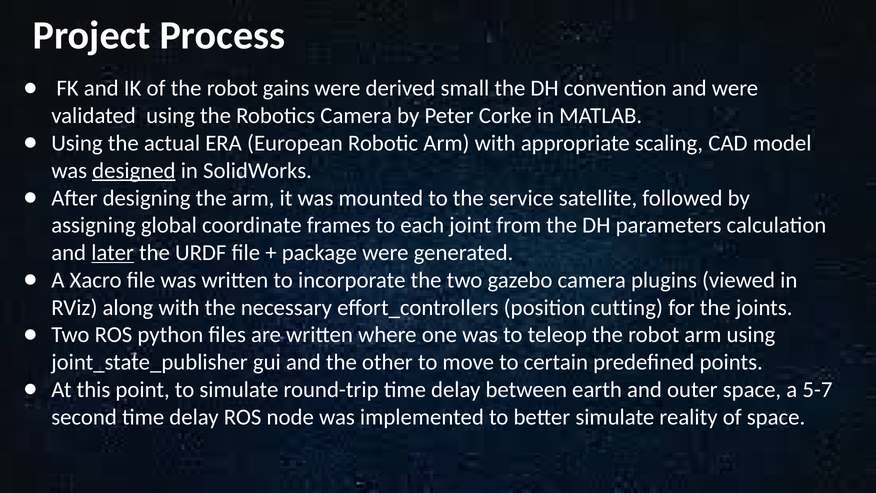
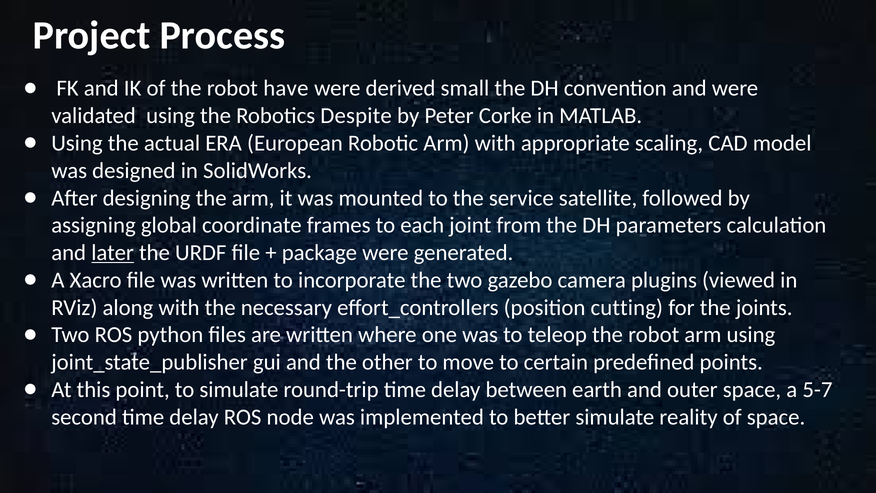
gains: gains -> have (286, 88)
Robotics Camera: Camera -> Despite (356, 116)
designed underline: present -> none (134, 171)
